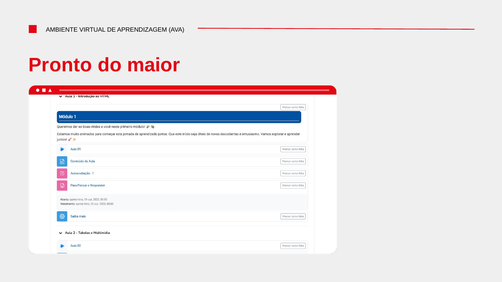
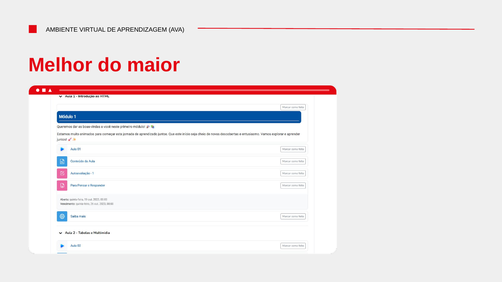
Pronto: Pronto -> Melhor (60, 65)
